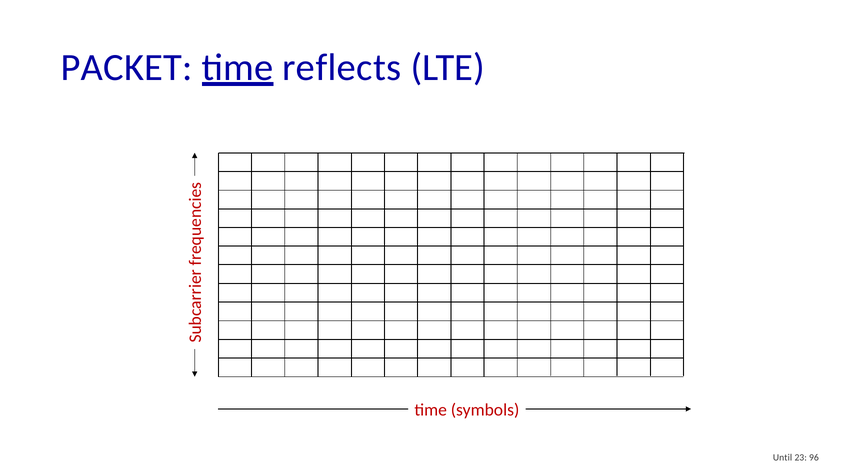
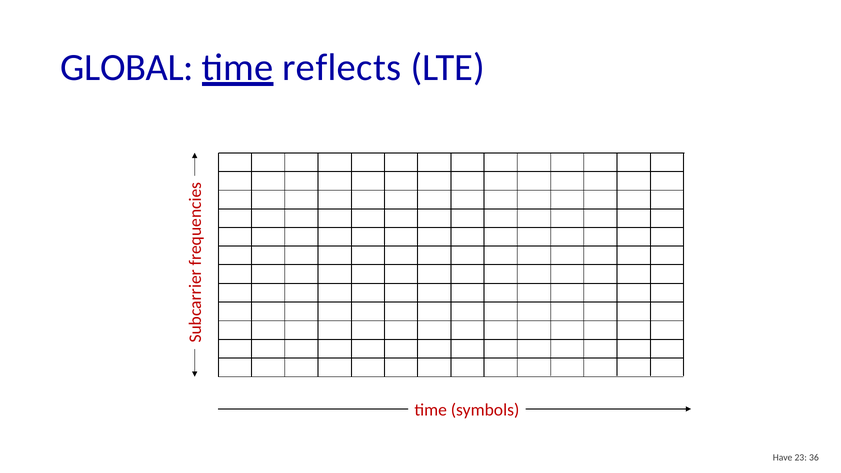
PACKET: PACKET -> GLOBAL (127, 67)
Until: Until -> Have (783, 458)
96: 96 -> 36 (814, 458)
